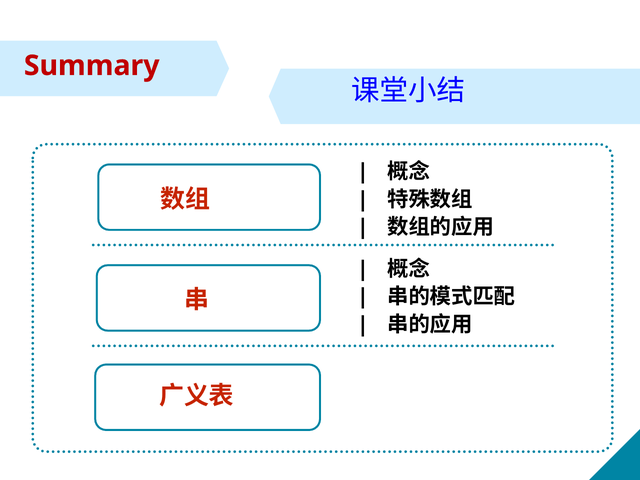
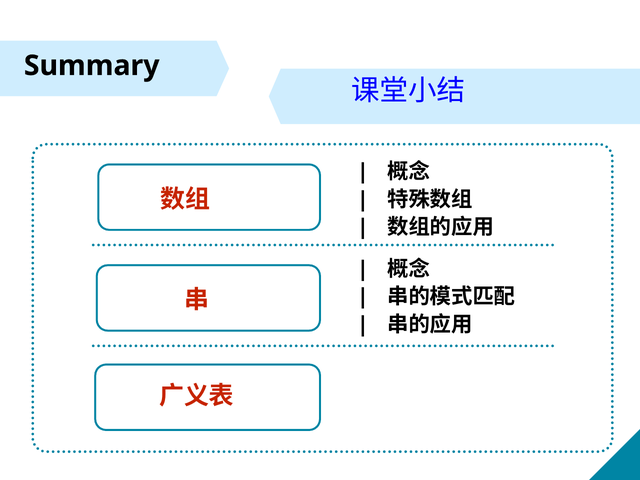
Summary colour: red -> black (92, 66)
